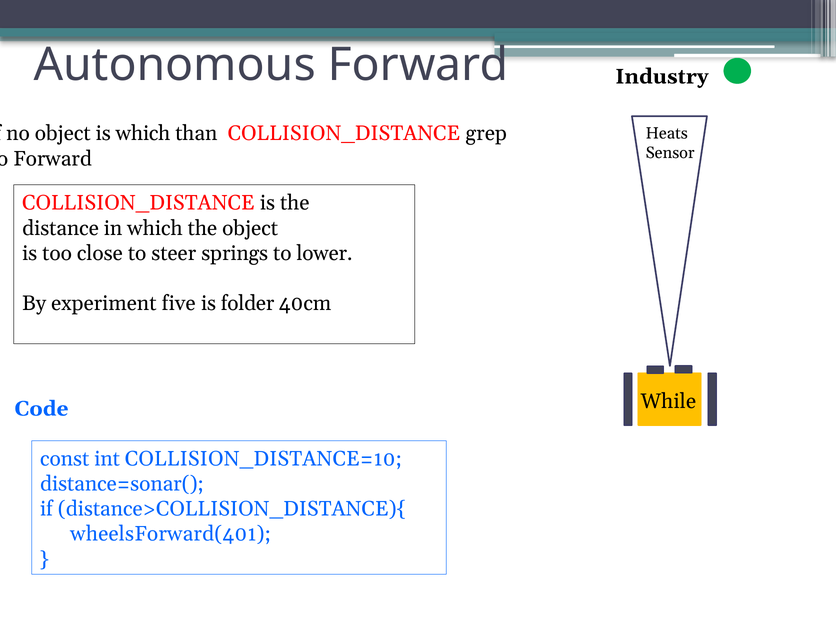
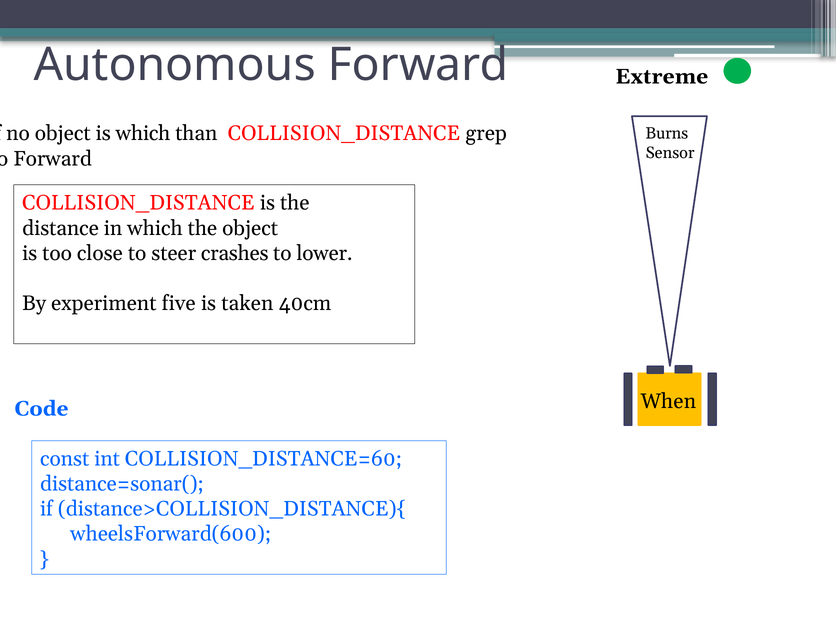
Industry: Industry -> Extreme (662, 77)
Heats: Heats -> Burns (667, 133)
springs: springs -> crashes (235, 253)
folder: folder -> taken (247, 303)
While: While -> When (668, 401)
COLLISION_DISTANCE=10: COLLISION_DISTANCE=10 -> COLLISION_DISTANCE=60 (264, 459)
wheelsForward(401: wheelsForward(401 -> wheelsForward(600 (171, 534)
